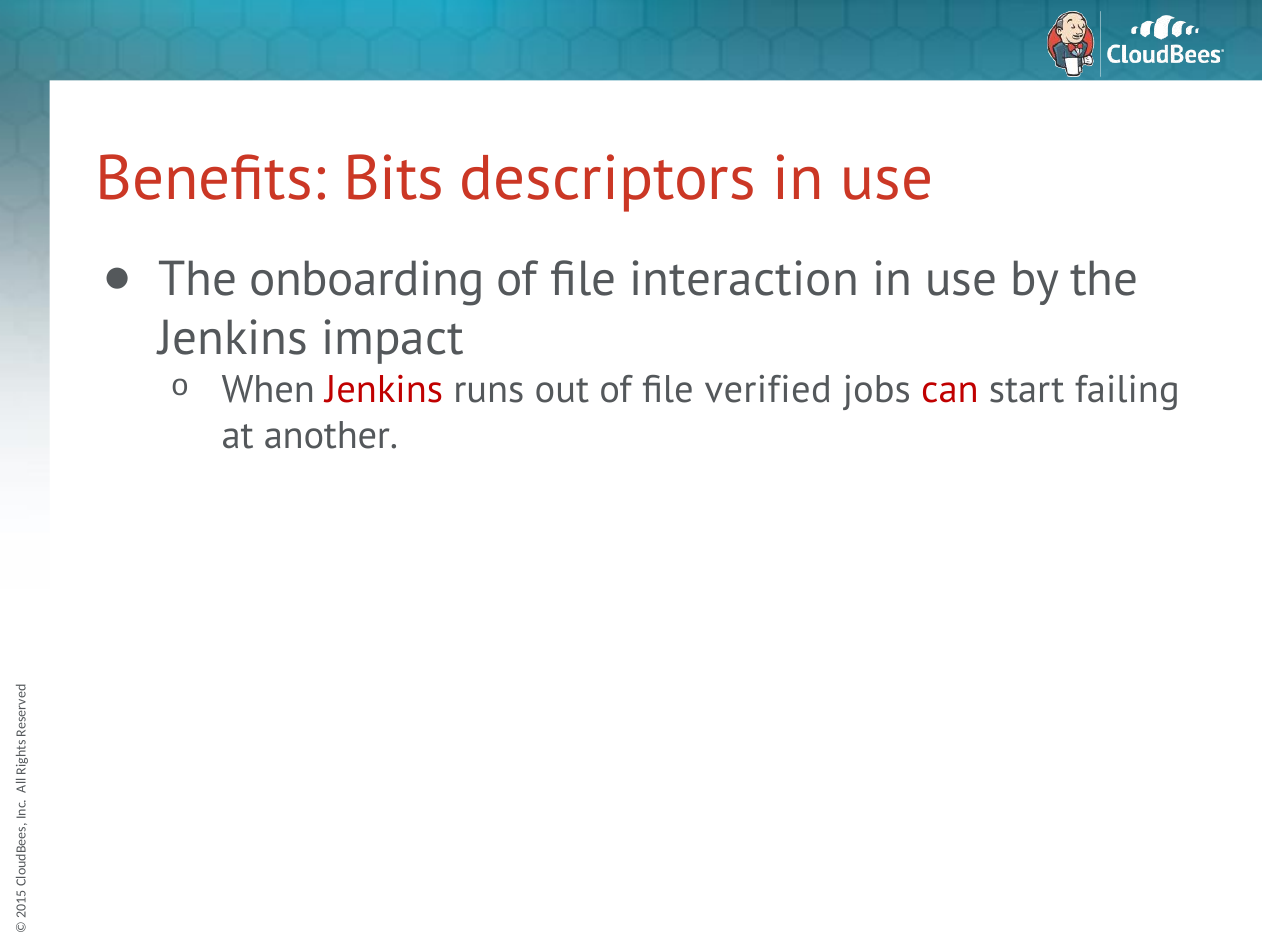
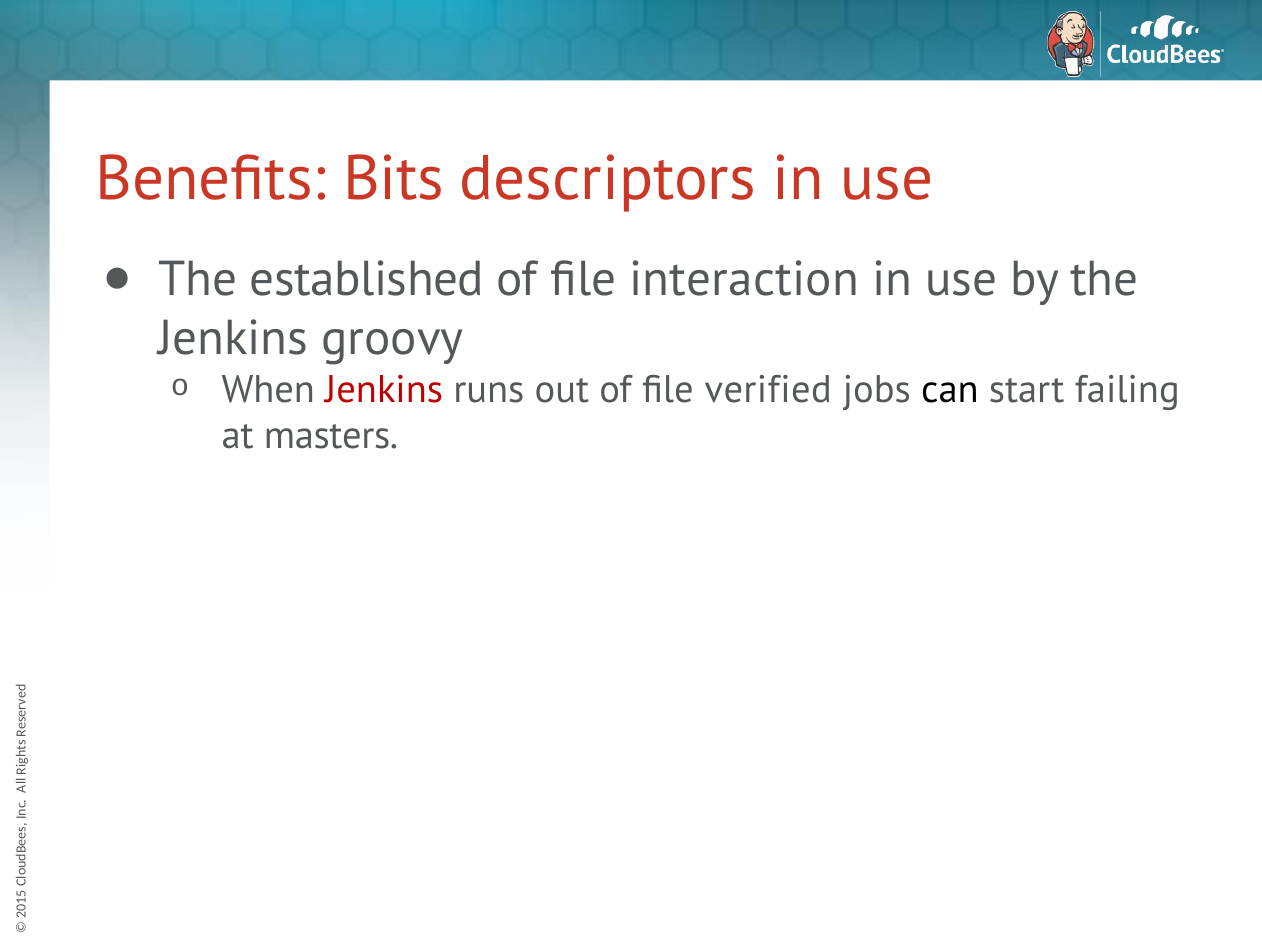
onboarding: onboarding -> established (367, 279)
impact: impact -> groovy (393, 338)
can colour: red -> black (950, 390)
another: another -> masters (331, 436)
